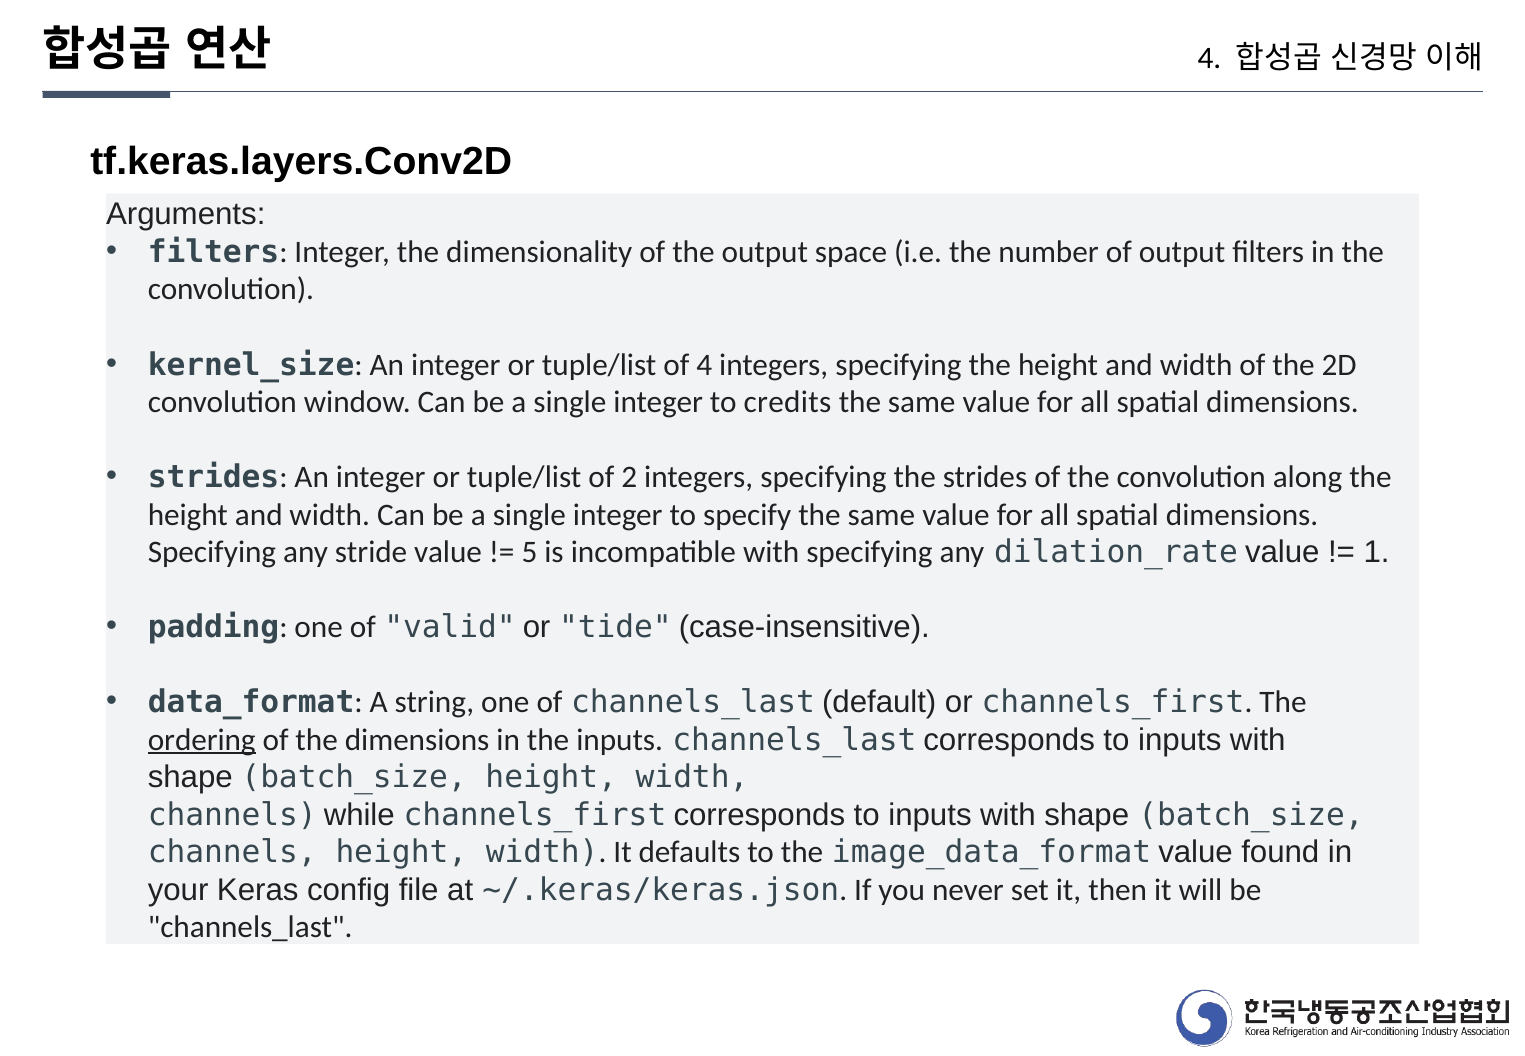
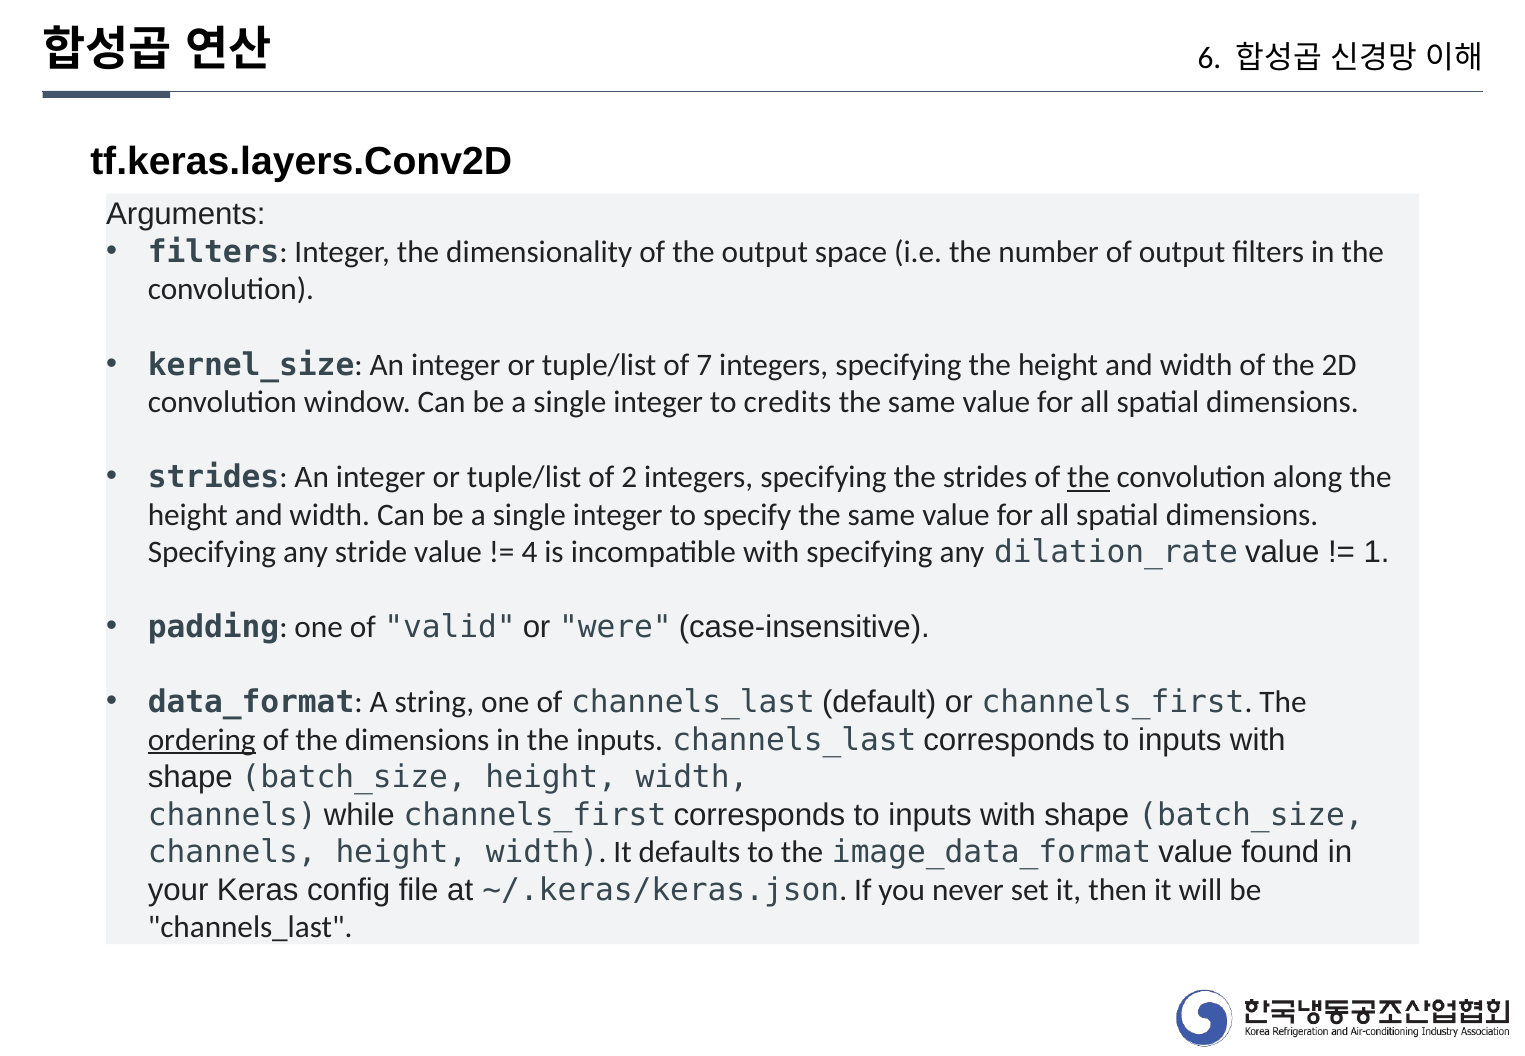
4: 4 -> 6 (1209, 58)
of 4: 4 -> 7 (704, 365)
the underline: none -> present (1088, 477)
5: 5 -> 4 (530, 552)
tide: tide -> were (615, 627)
